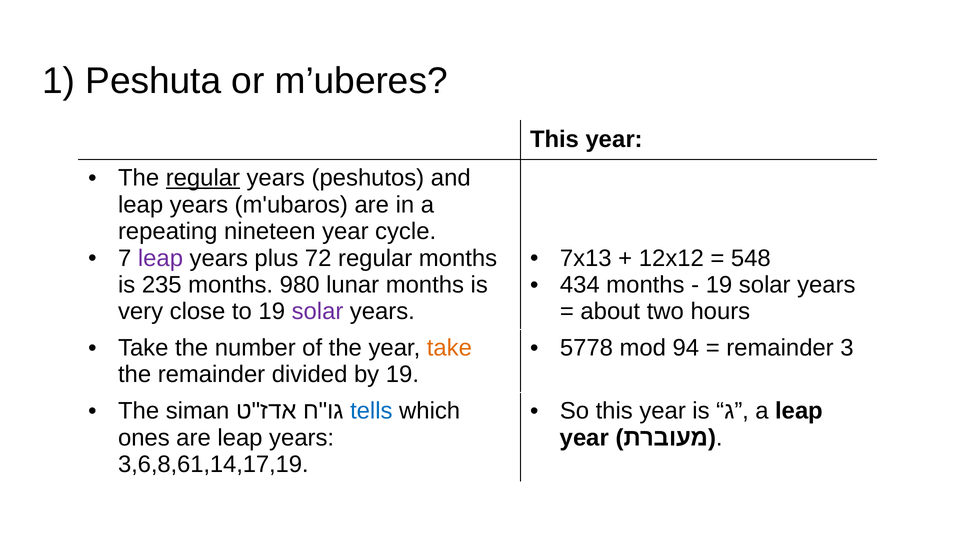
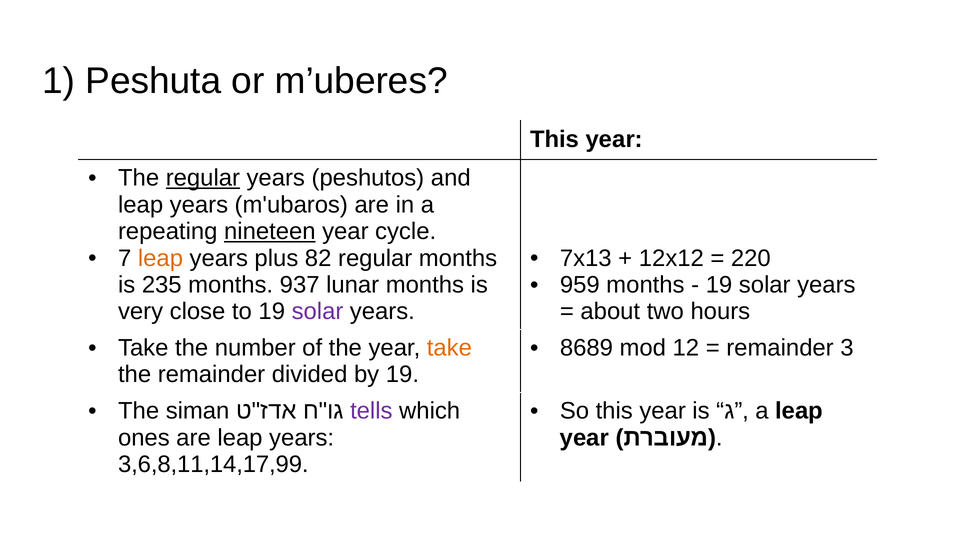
nineteen underline: none -> present (270, 232)
leap colour: purple -> orange (160, 258)
72: 72 -> 82 (318, 258)
548: 548 -> 220 (751, 258)
980: 980 -> 937 (300, 285)
434: 434 -> 959 (580, 285)
5778: 5778 -> 8689 (586, 348)
94: 94 -> 12 (686, 348)
tells colour: blue -> purple (371, 411)
3,6,8,61,14,17,19: 3,6,8,61,14,17,19 -> 3,6,8,11,14,17,99 (213, 465)
